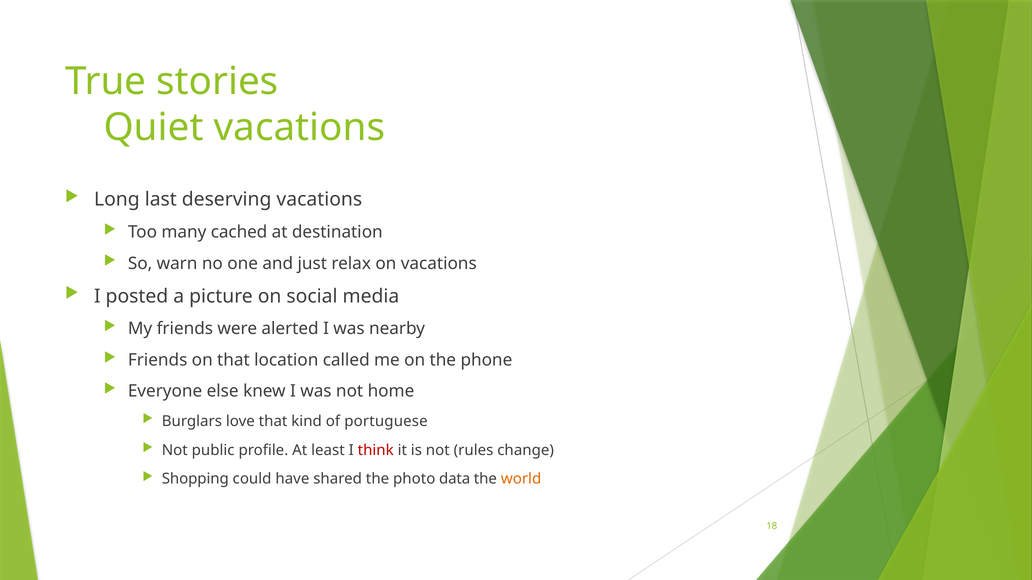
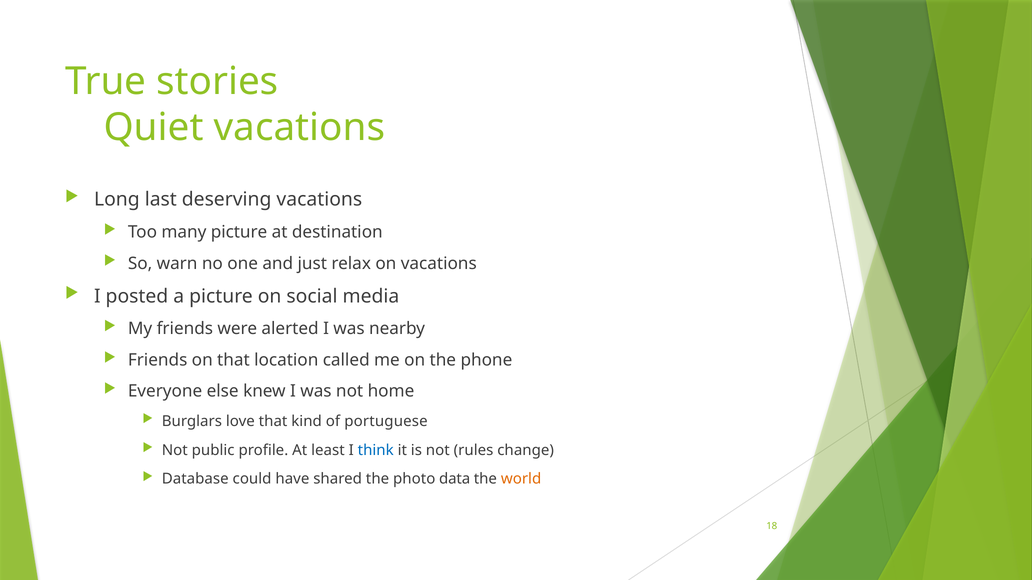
many cached: cached -> picture (239, 232)
think colour: red -> blue (376, 450)
Shopping: Shopping -> Database (195, 479)
